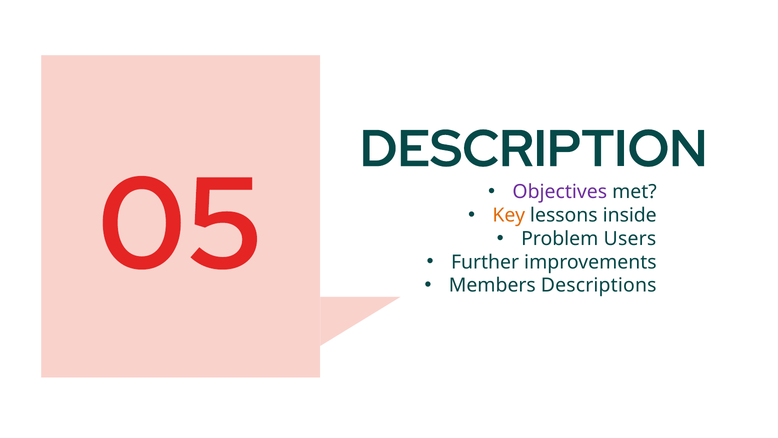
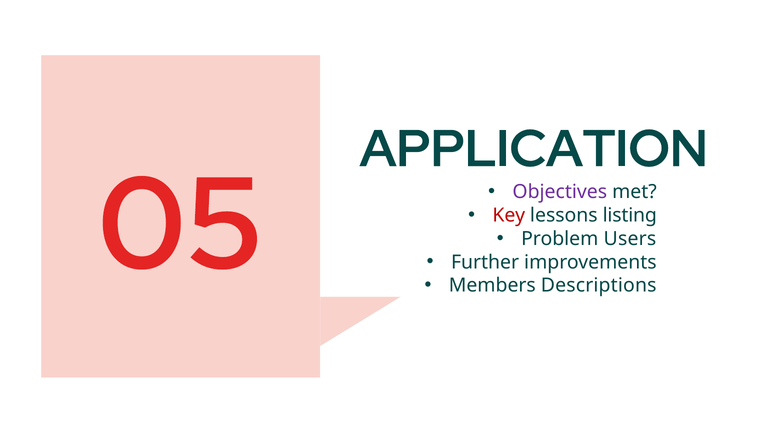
DESCRIPTION: DESCRIPTION -> APPLICATION (534, 149)
Key colour: orange -> red (509, 215)
inside: inside -> listing (630, 215)
